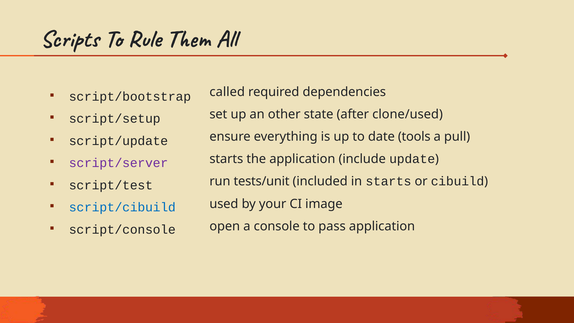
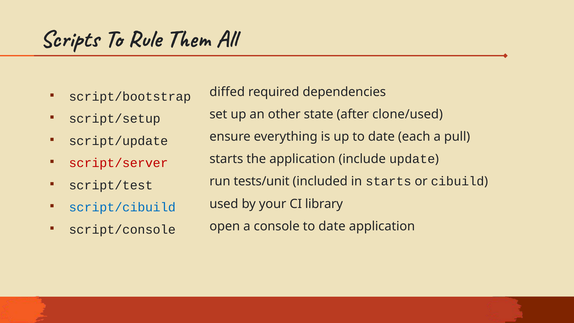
called: called -> diffed (227, 92)
tools: tools -> each (414, 137)
script/server colour: purple -> red (119, 163)
image: image -> library (324, 204)
console to pass: pass -> date (332, 226)
